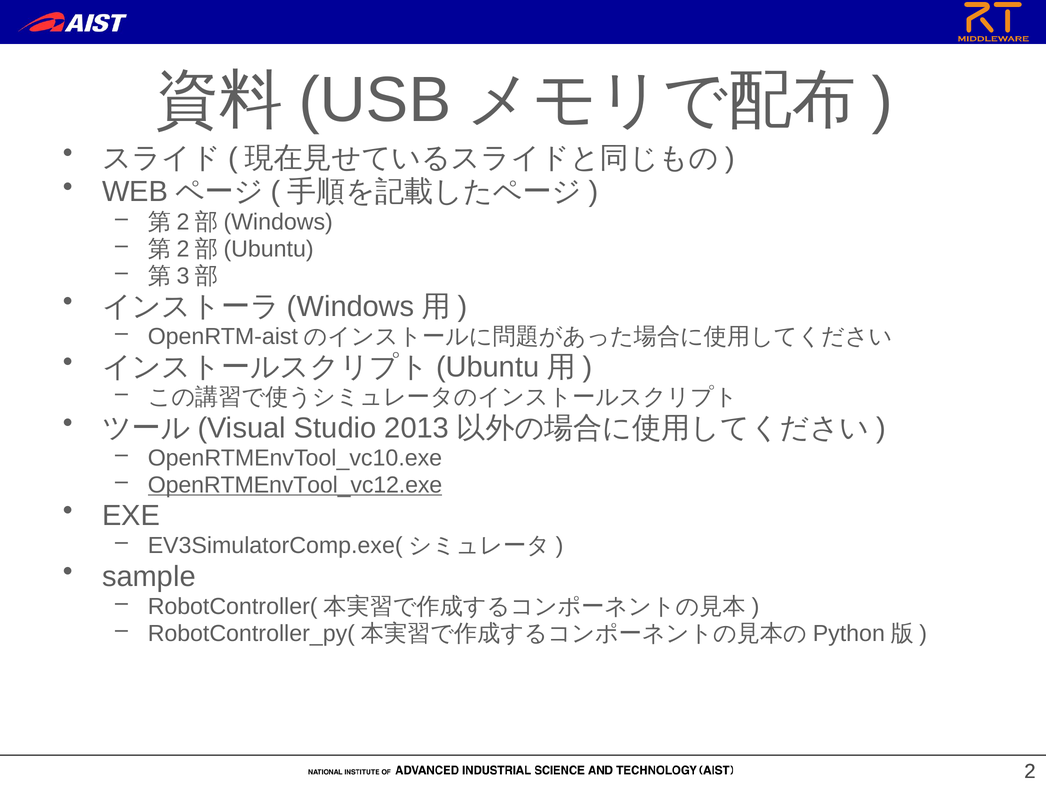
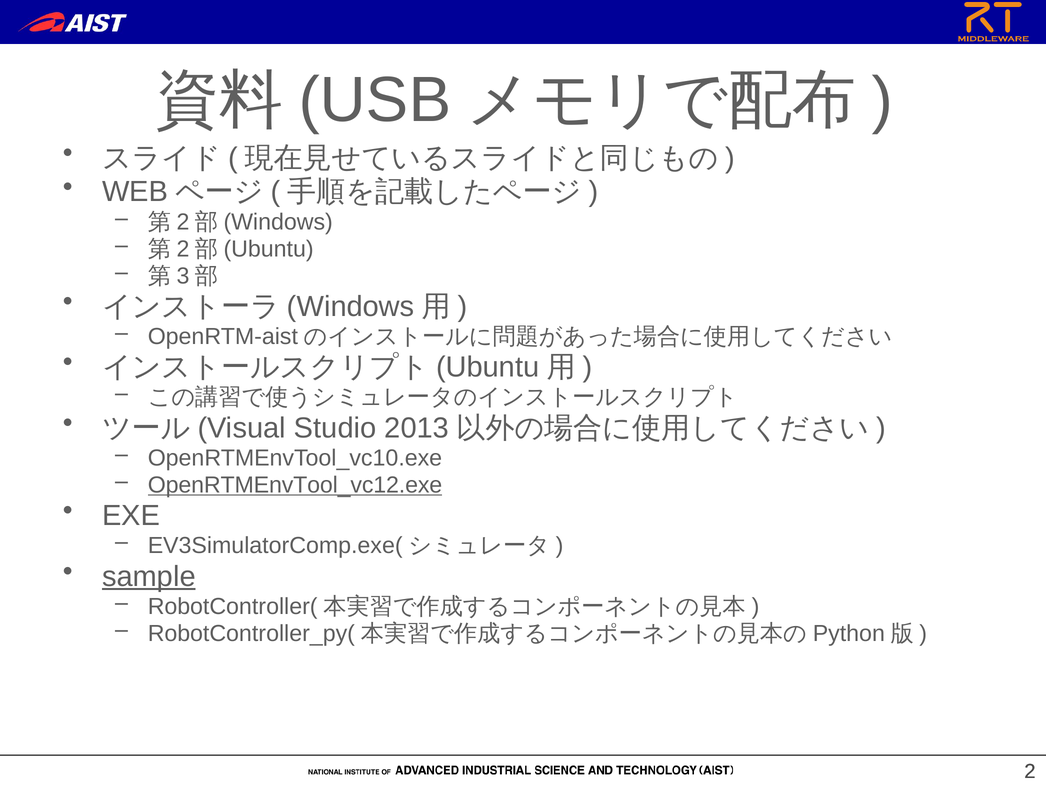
sample underline: none -> present (149, 576)
